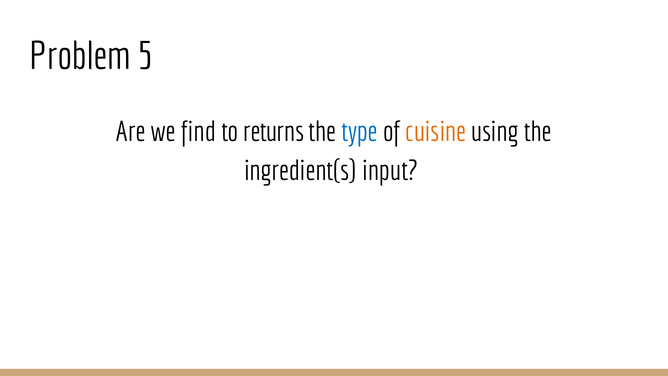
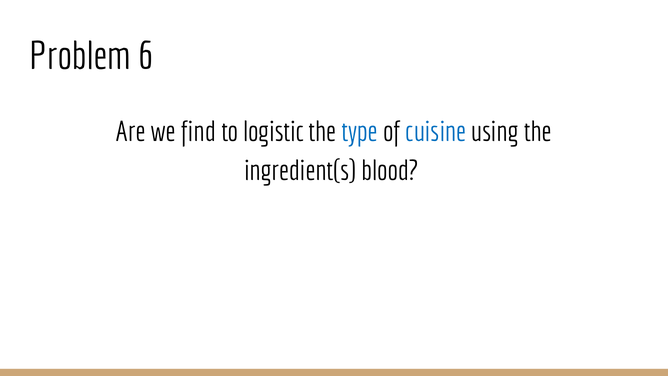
5: 5 -> 6 (146, 56)
returns: returns -> logistic (274, 132)
cuisine colour: orange -> blue (436, 132)
input: input -> blood (390, 171)
